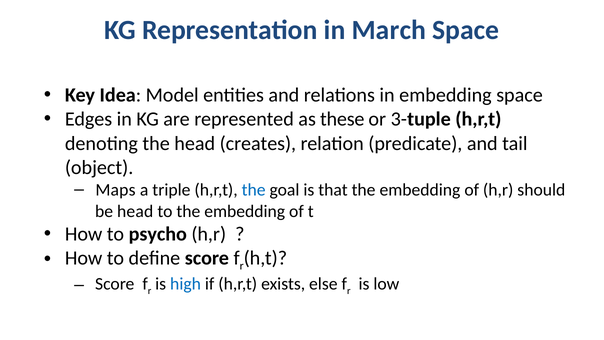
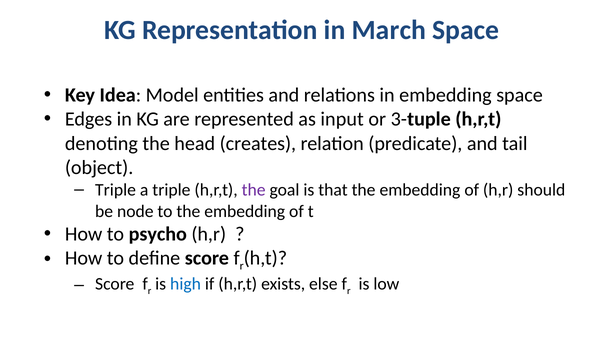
these: these -> input (342, 119)
Maps: Maps -> Triple (116, 190)
the colour: blue -> purple (254, 190)
be head: head -> node (135, 211)
